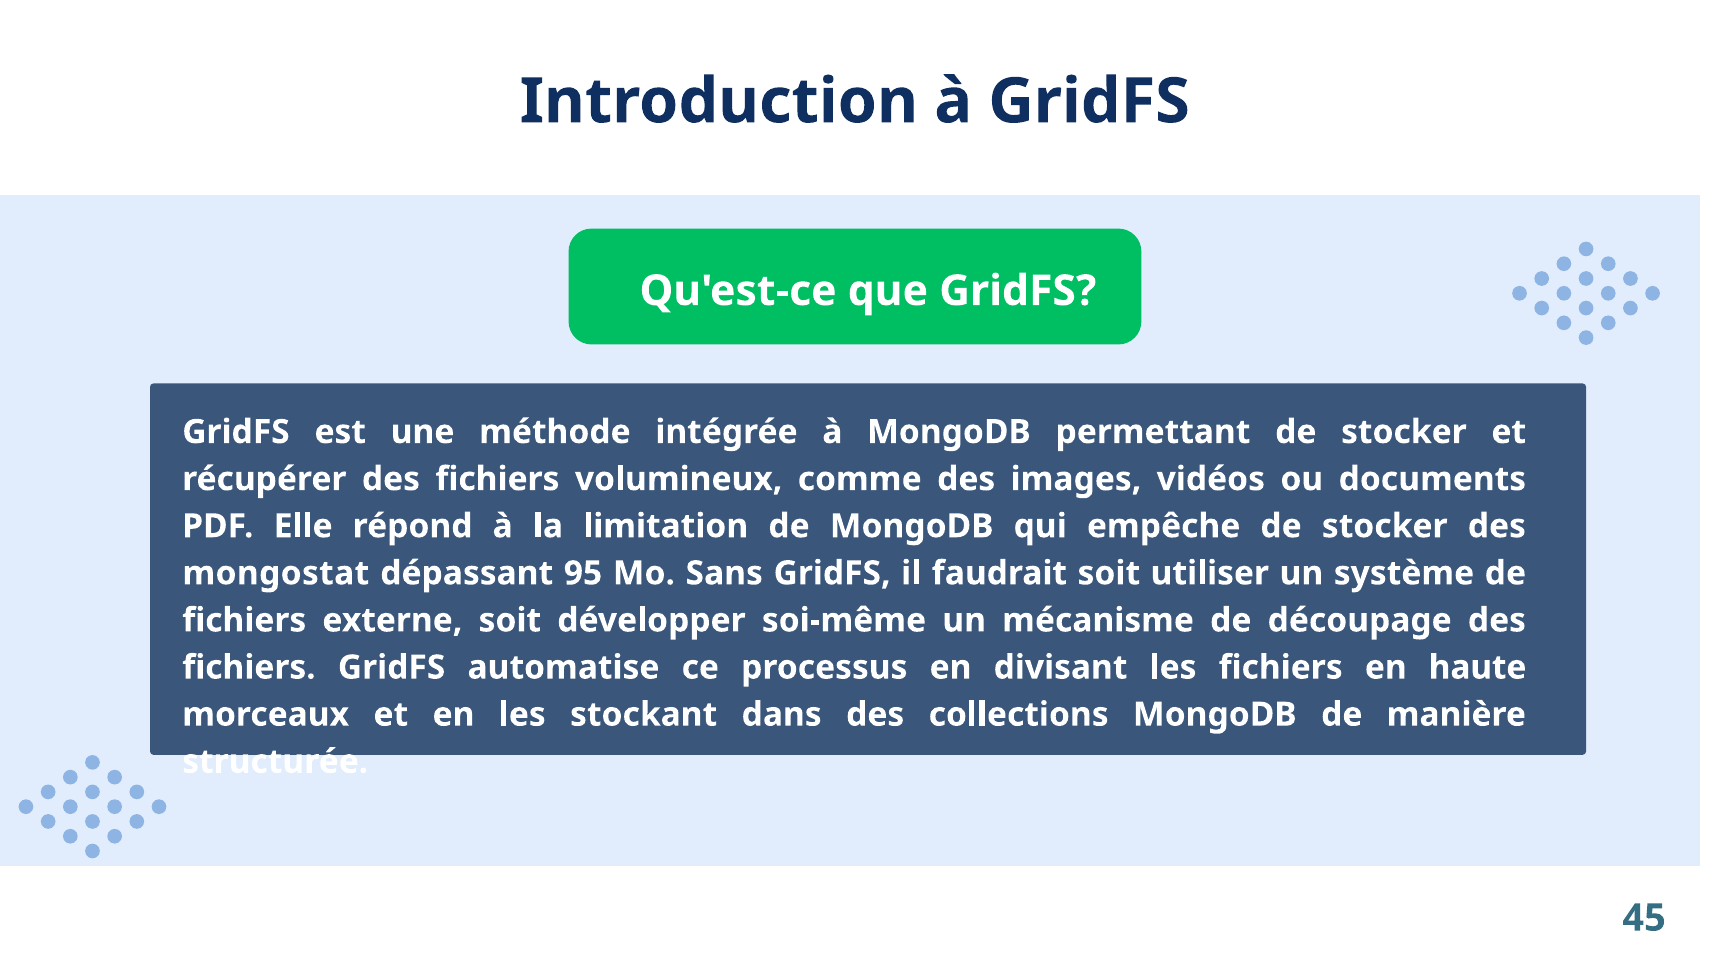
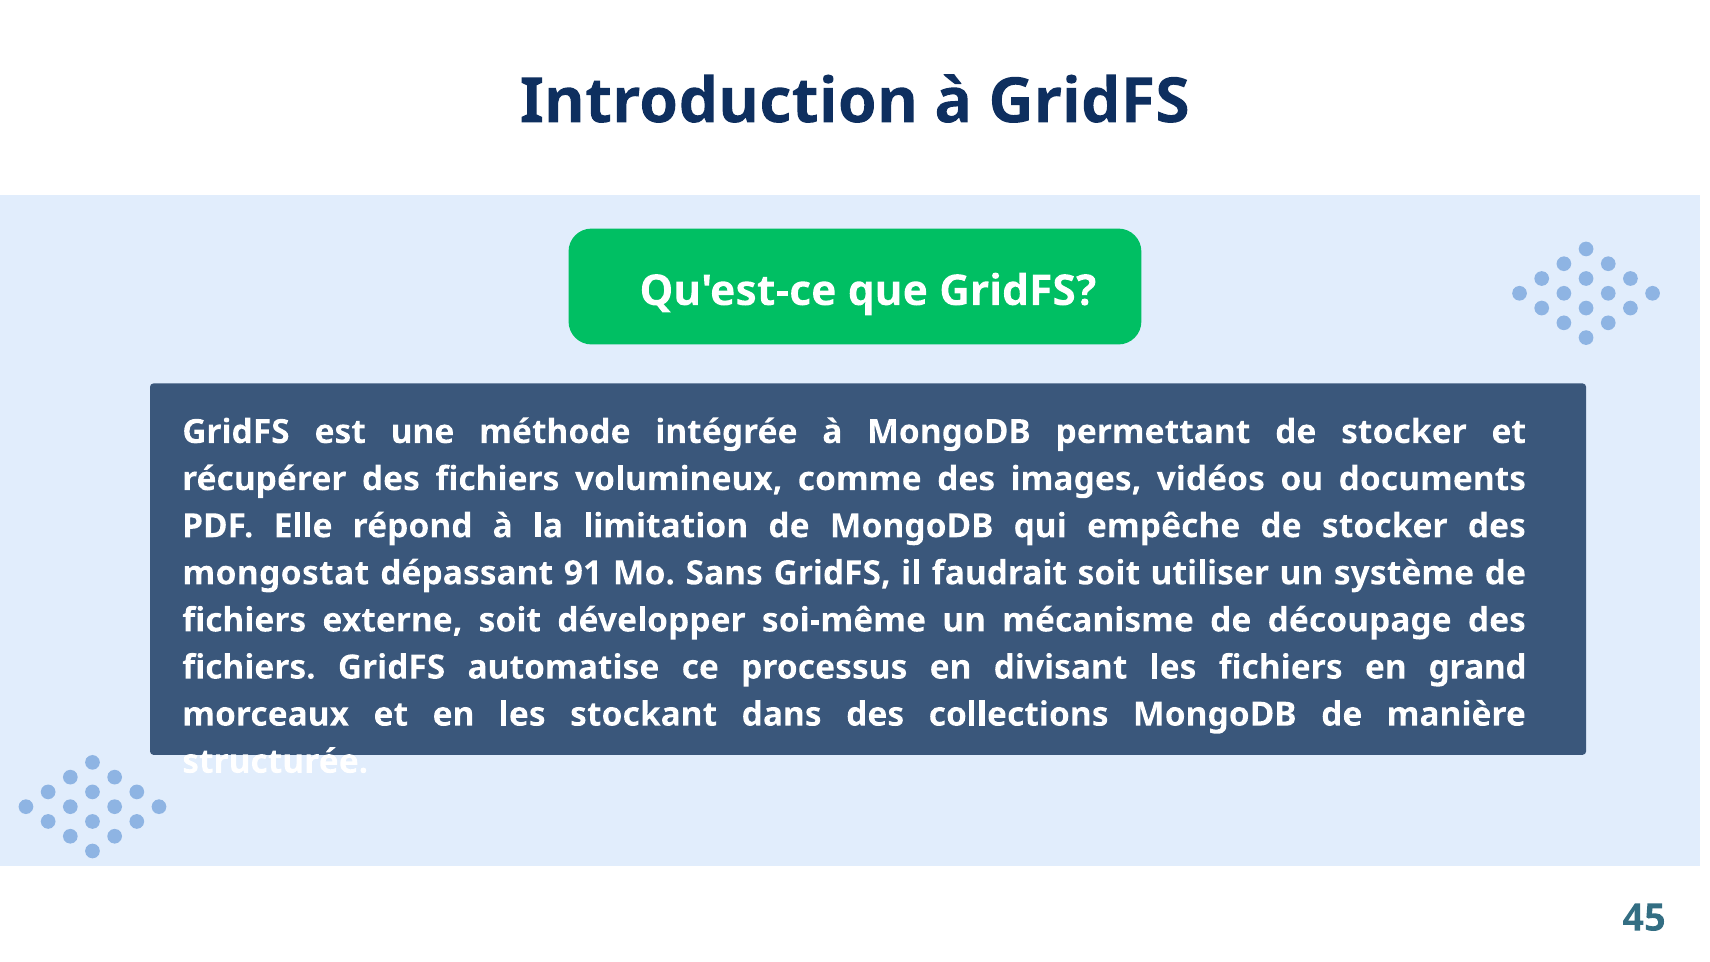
95: 95 -> 91 (583, 573)
haute: haute -> grand (1478, 667)
